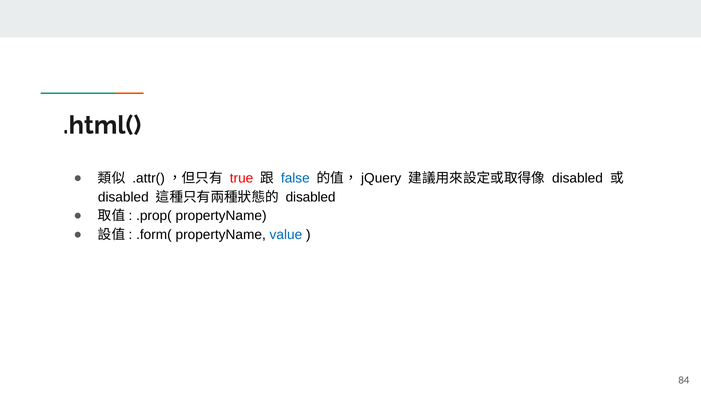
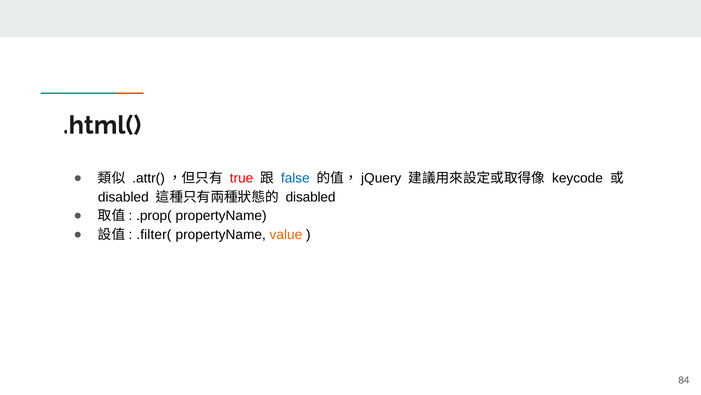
disabled: disabled -> keycode (577, 178)
.form(: .form( -> .filter( (154, 234)
value colour: blue -> orange (286, 234)
